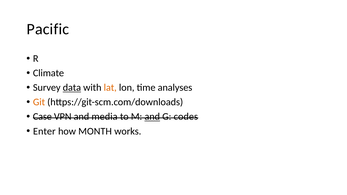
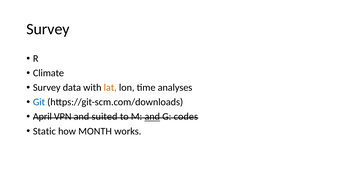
Pacific: Pacific -> Survey (48, 29)
data underline: present -> none (72, 88)
Git colour: orange -> blue (39, 102)
Case: Case -> April (42, 117)
media: media -> suited (105, 117)
Enter: Enter -> Static (44, 131)
